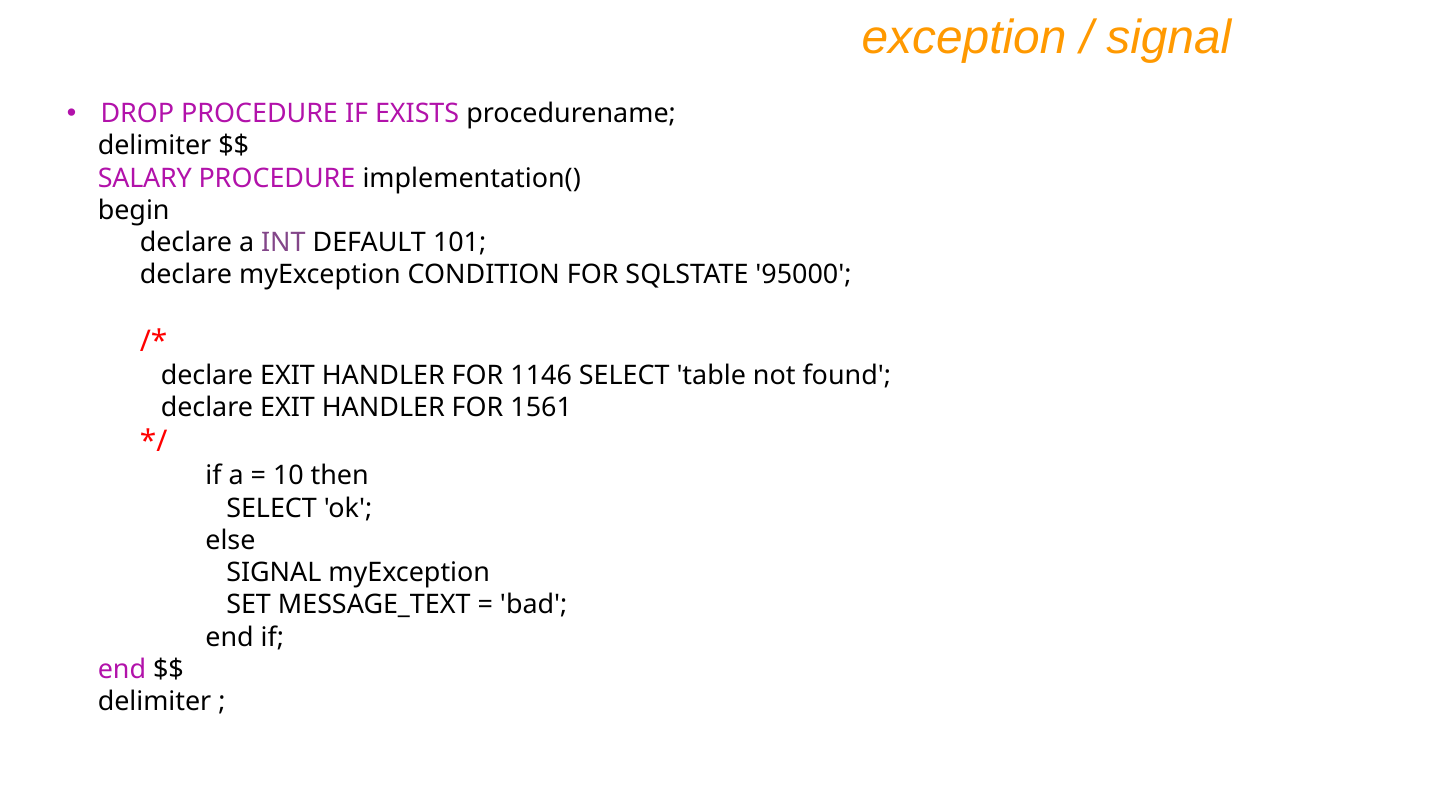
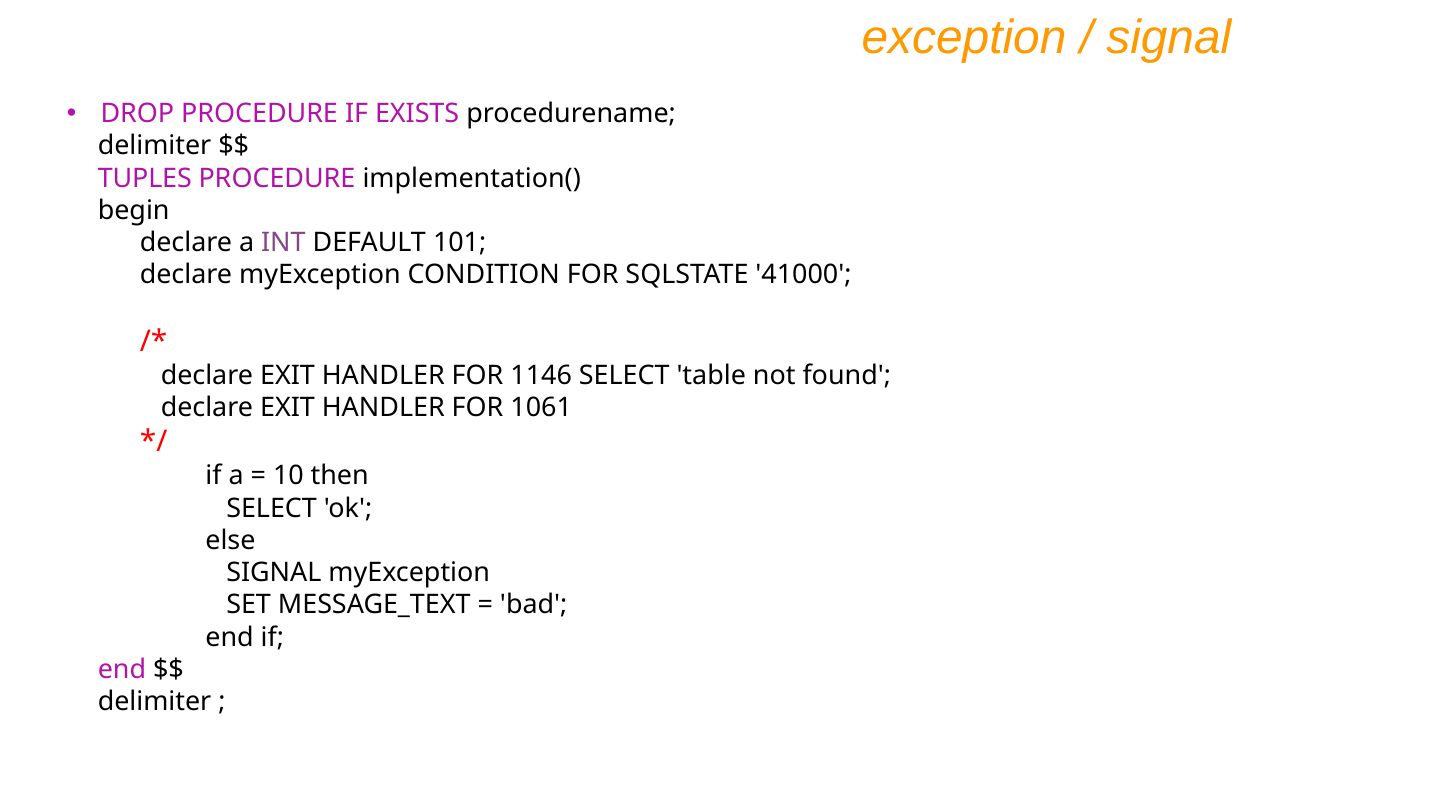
SALARY: SALARY -> TUPLES (145, 178)
95000: 95000 -> 41000 (804, 275)
1561: 1561 -> 1061 (541, 408)
